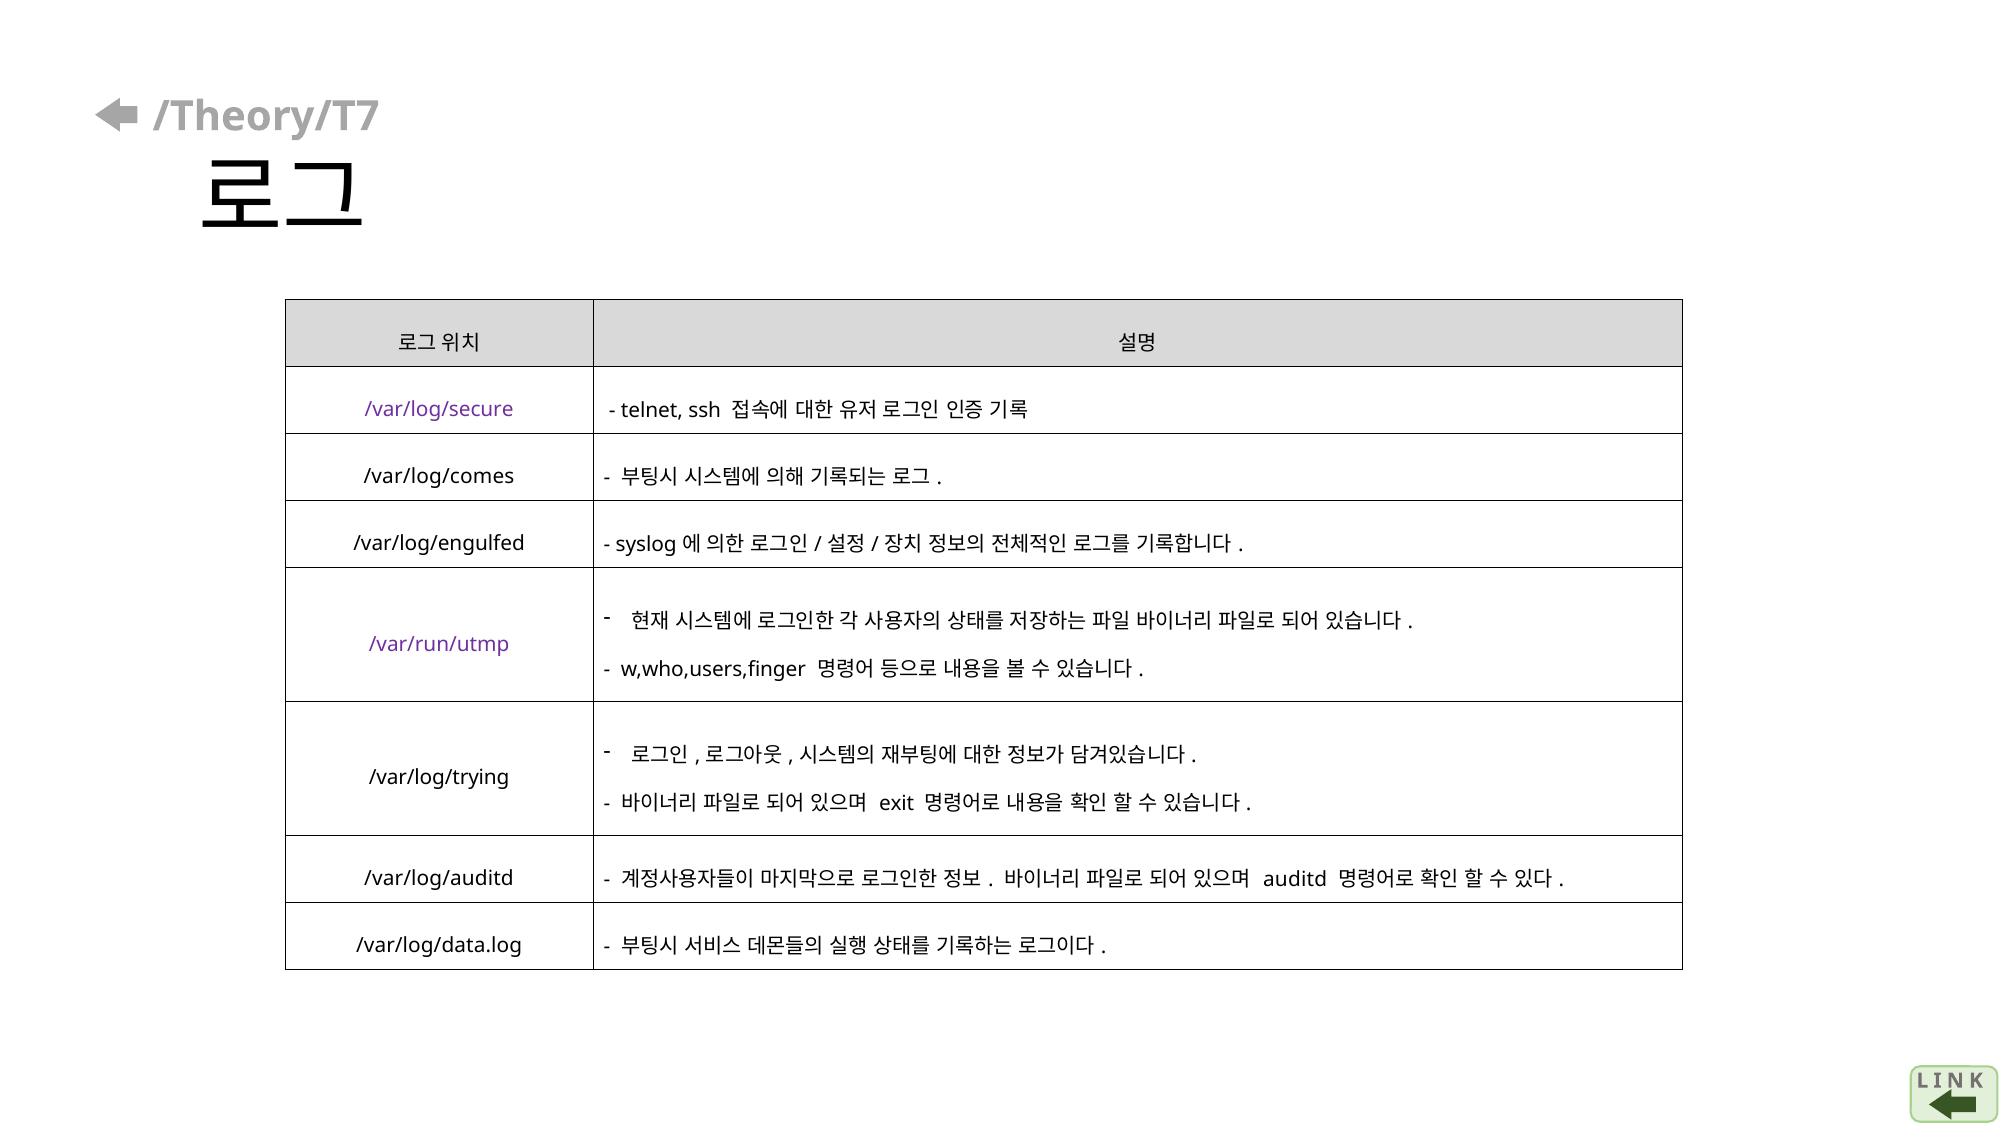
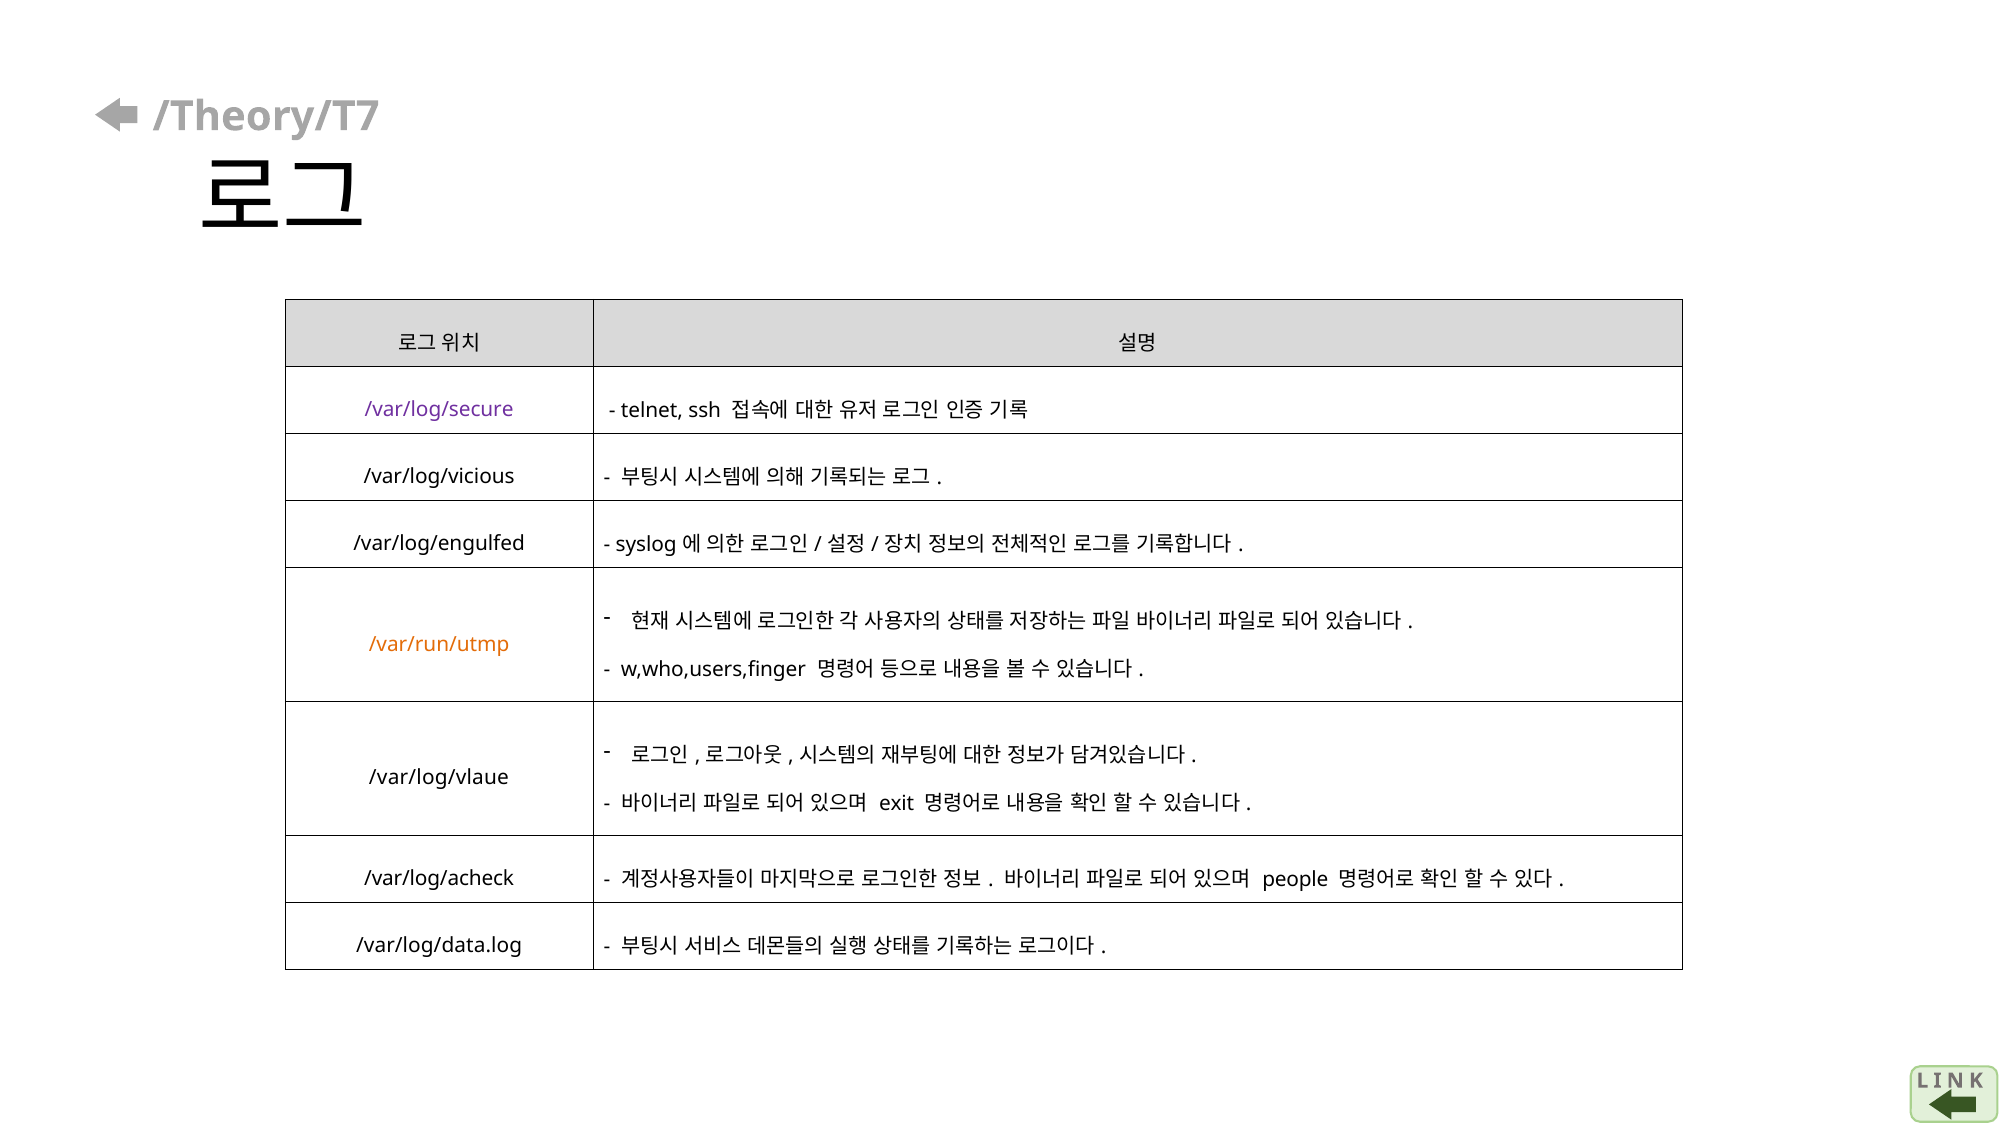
/var/log/comes: /var/log/comes -> /var/log/vicious (439, 477)
/var/run/utmp colour: purple -> orange (439, 644)
/var/log/trying: /var/log/trying -> /var/log/vlaue (439, 778)
/var/log/auditd: /var/log/auditd -> /var/log/acheck (439, 878)
auditd: auditd -> people (1295, 880)
